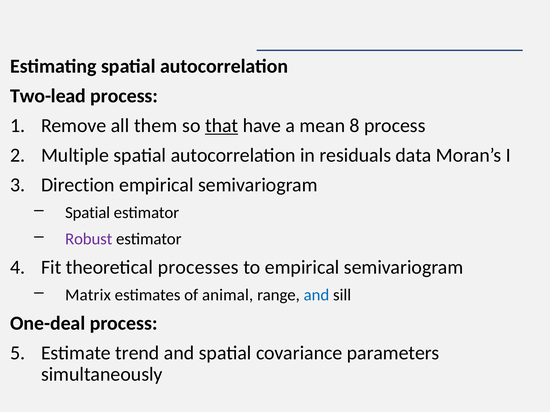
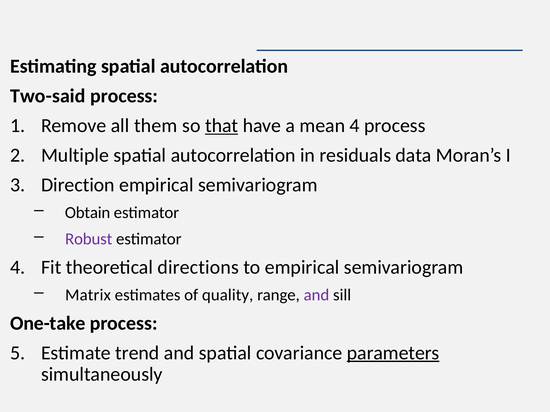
Two-lead: Two-lead -> Two-said (48, 96)
mean 8: 8 -> 4 (355, 126)
Spatial: Spatial -> Obtain (88, 213)
processes: processes -> directions (198, 268)
animal: animal -> quality (228, 295)
and colour: blue -> purple (316, 295)
One-deal: One-deal -> One-take (48, 324)
parameters underline: none -> present (393, 353)
